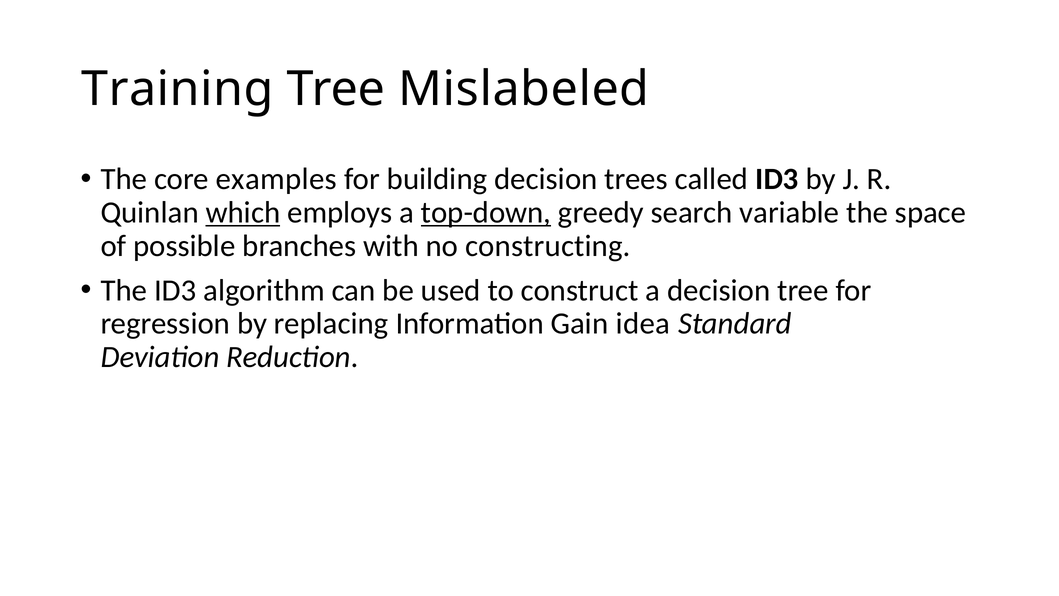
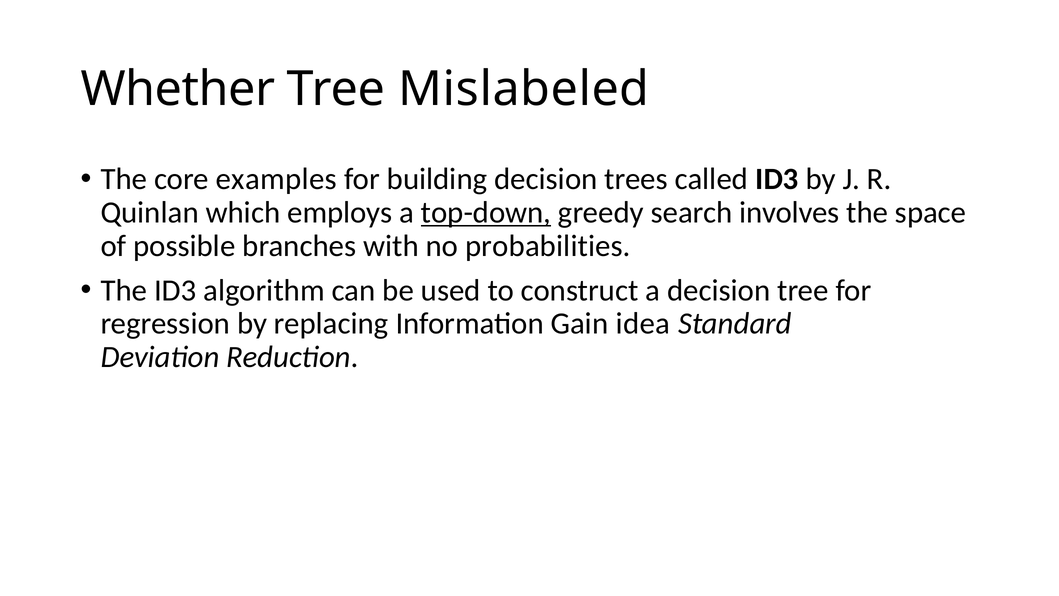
Training: Training -> Whether (178, 89)
which underline: present -> none (243, 212)
variable: variable -> involves (789, 212)
constructing: constructing -> probabilities (548, 246)
